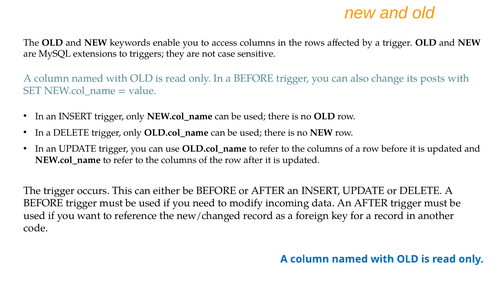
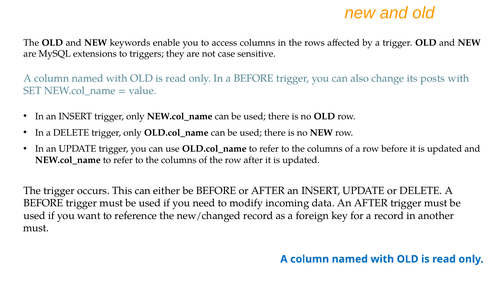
code: code -> must (36, 228)
